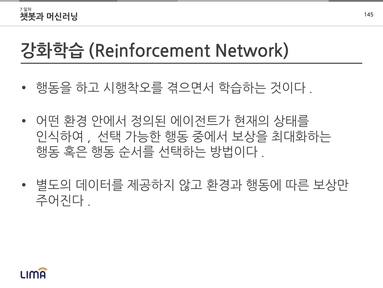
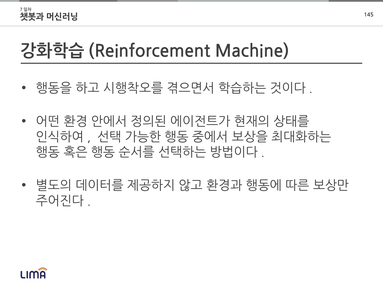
Network: Network -> Machine (252, 51)
